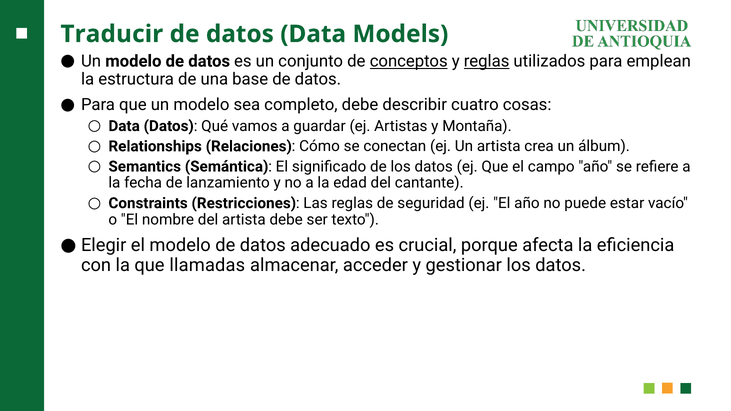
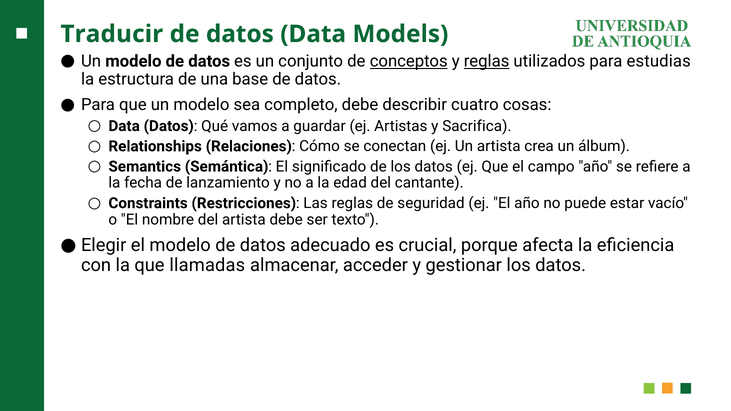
emplean: emplean -> estudias (659, 61)
Montaña: Montaña -> Sacrifica (477, 126)
